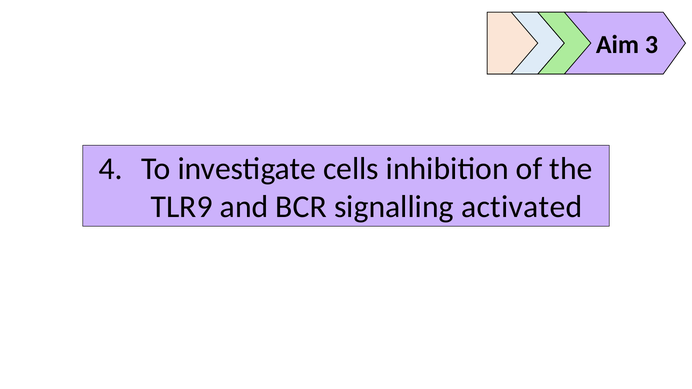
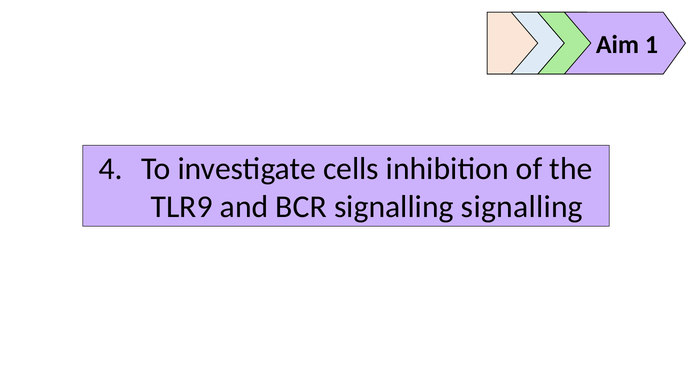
3: 3 -> 1 (651, 45)
signalling activated: activated -> signalling (522, 207)
